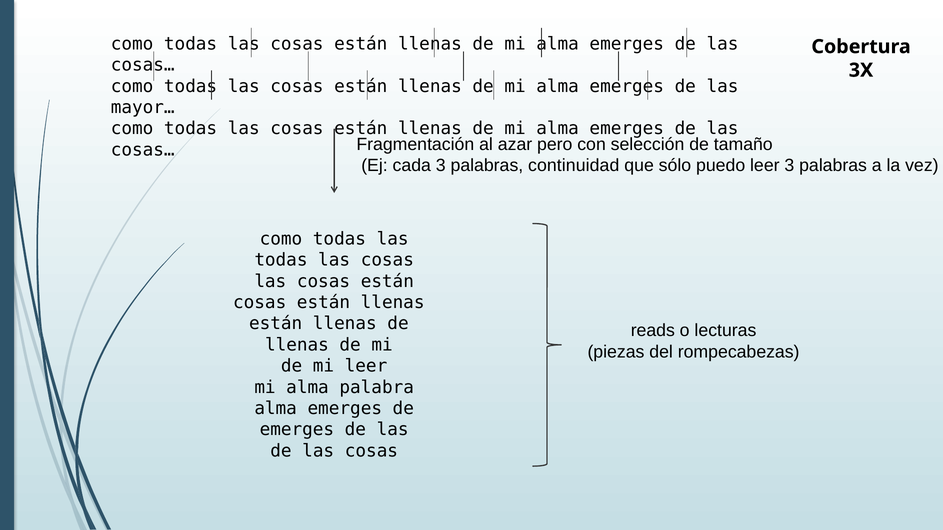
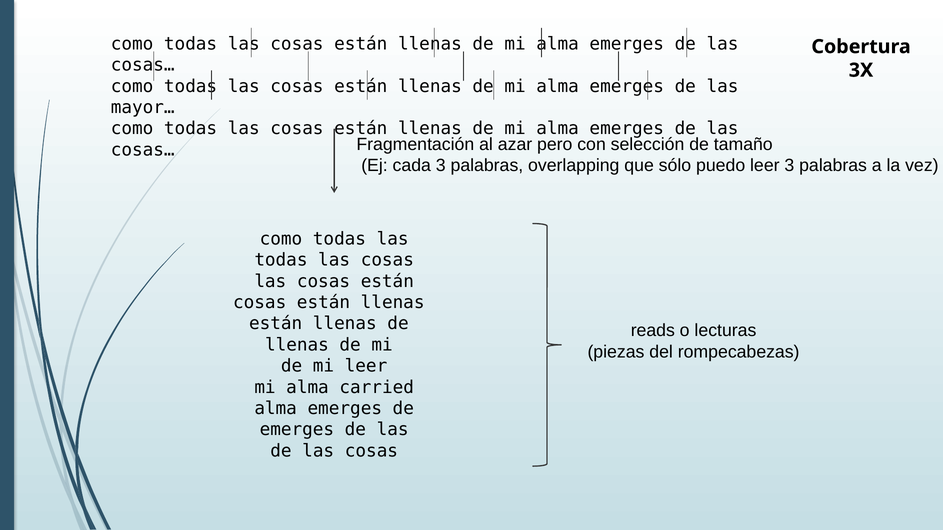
continuidad: continuidad -> overlapping (574, 166)
palabra: palabra -> carried (377, 388)
